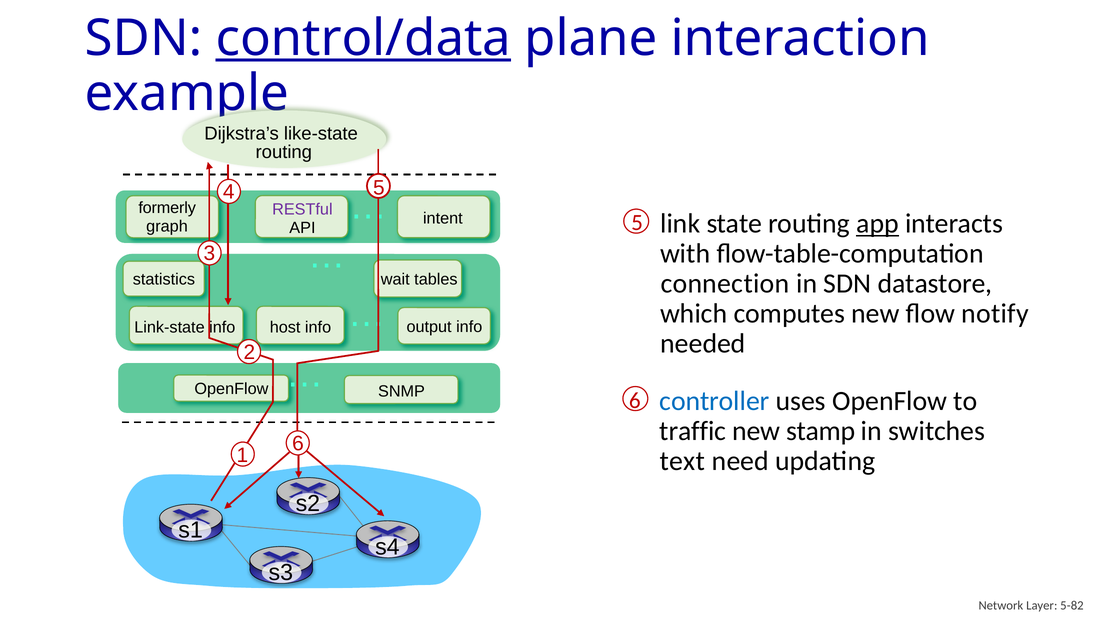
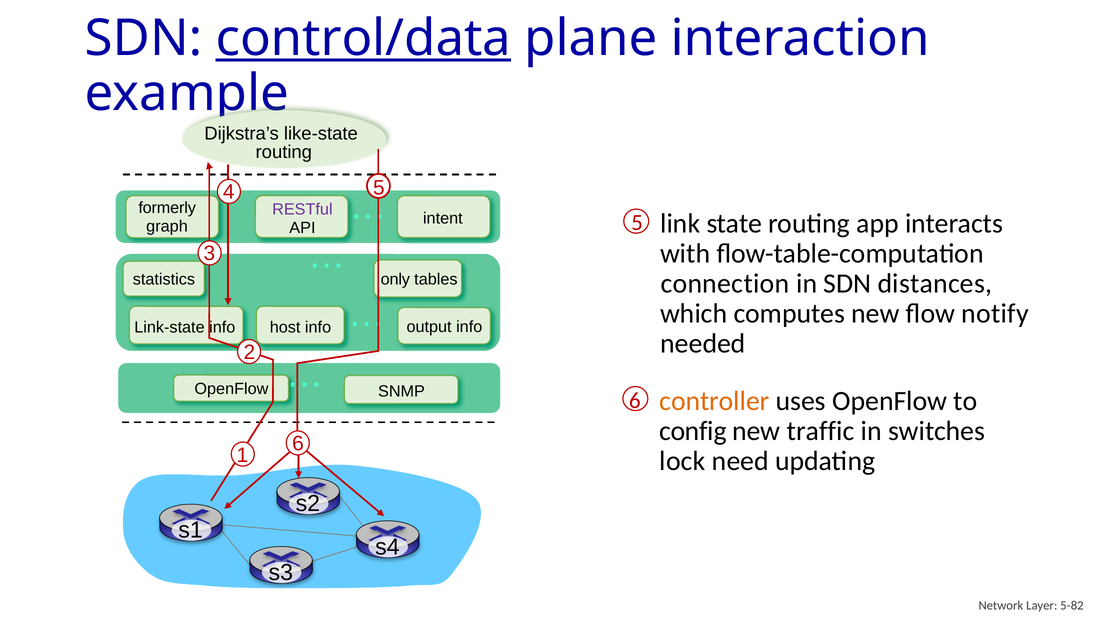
app underline: present -> none (877, 224)
wait: wait -> only (395, 280)
datastore: datastore -> distances (935, 284)
controller colour: blue -> orange (714, 401)
traffic: traffic -> config (693, 431)
stamp: stamp -> traffic (821, 431)
text: text -> lock (682, 461)
